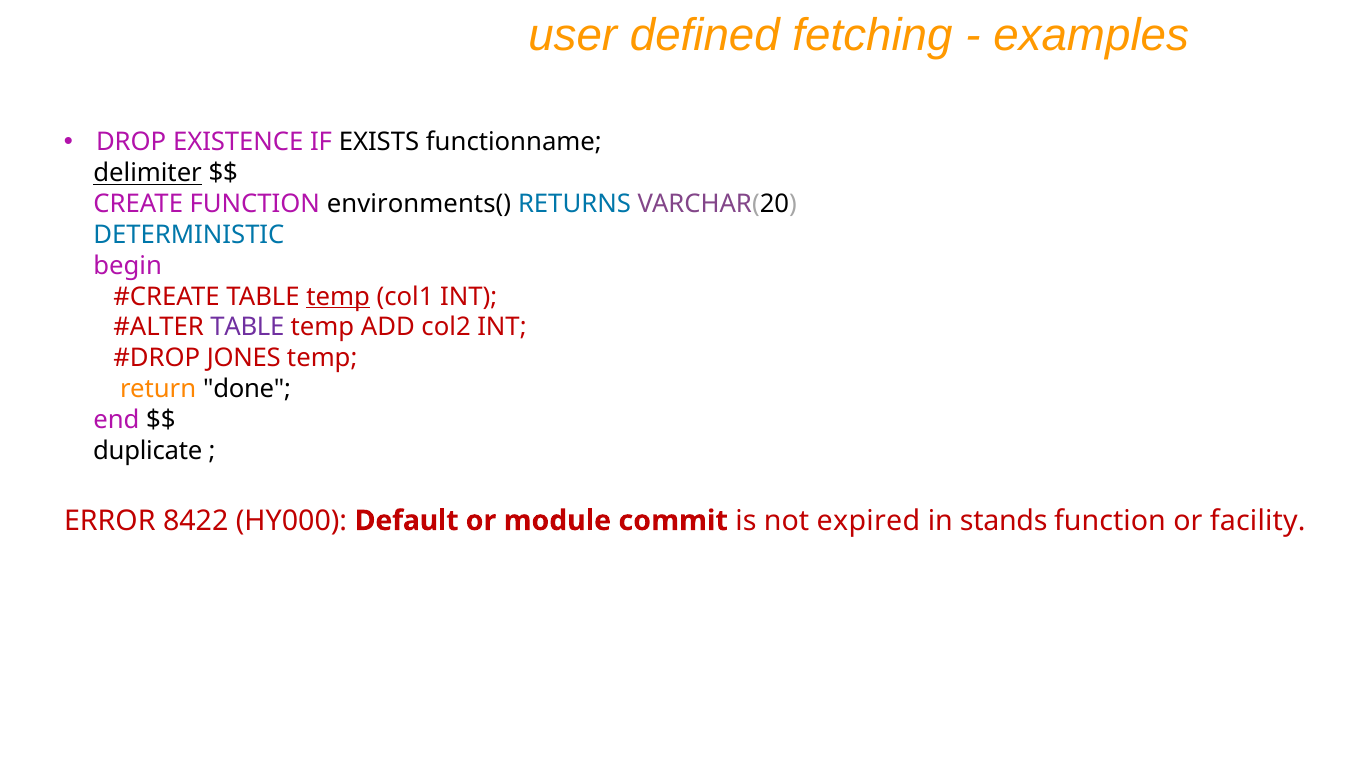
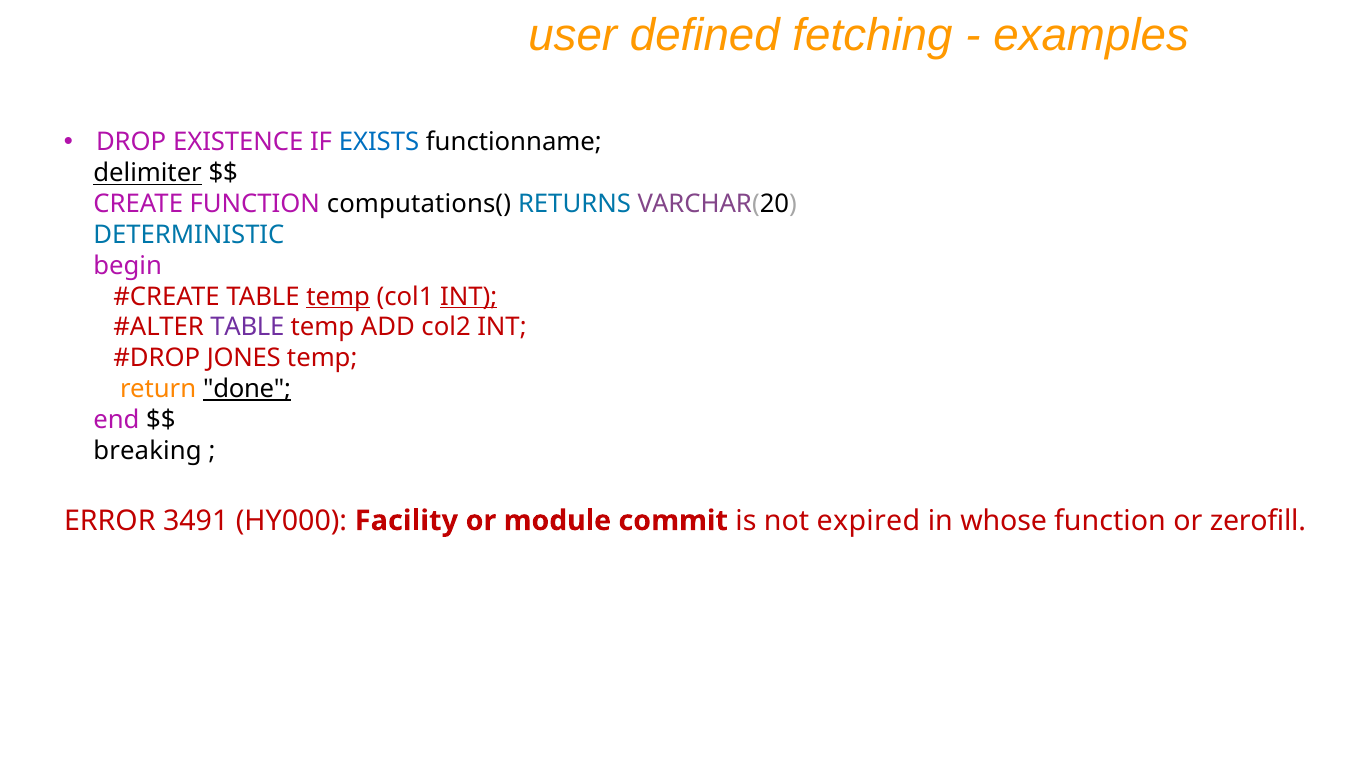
EXISTS colour: black -> blue (379, 142)
environments(: environments( -> computations( (419, 204)
INT underline: none -> present (469, 297)
done underline: none -> present (247, 389)
duplicate: duplicate -> breaking (148, 451)
8422: 8422 -> 3491 (196, 521)
Default: Default -> Facility (406, 521)
stands: stands -> whose (1004, 521)
facility: facility -> zerofill (1258, 521)
